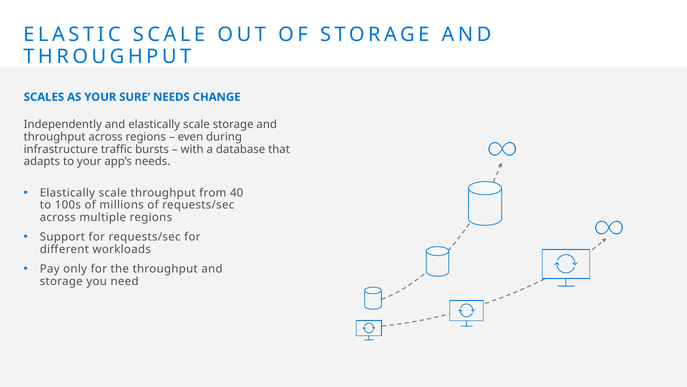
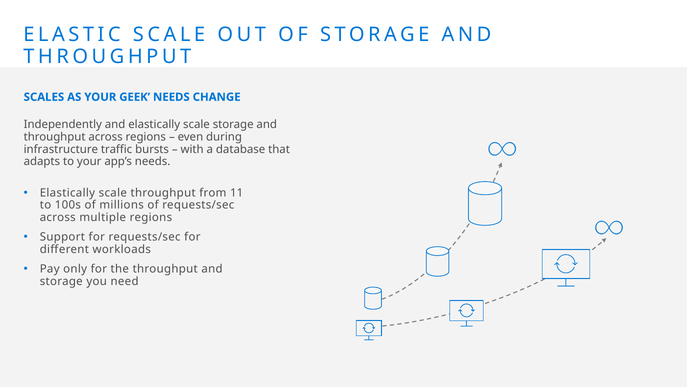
SURE: SURE -> GEEK (135, 97)
40: 40 -> 11 (237, 192)
